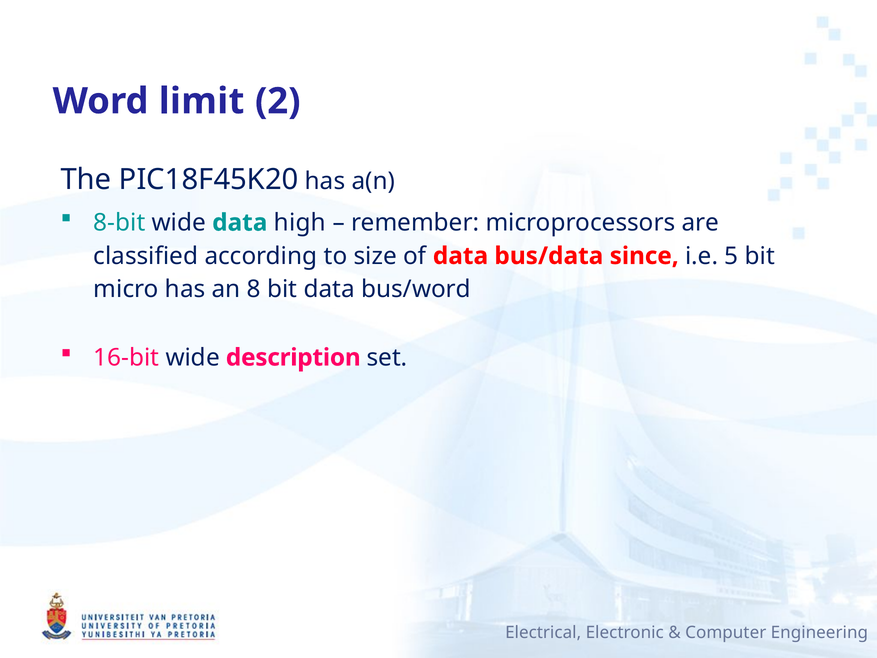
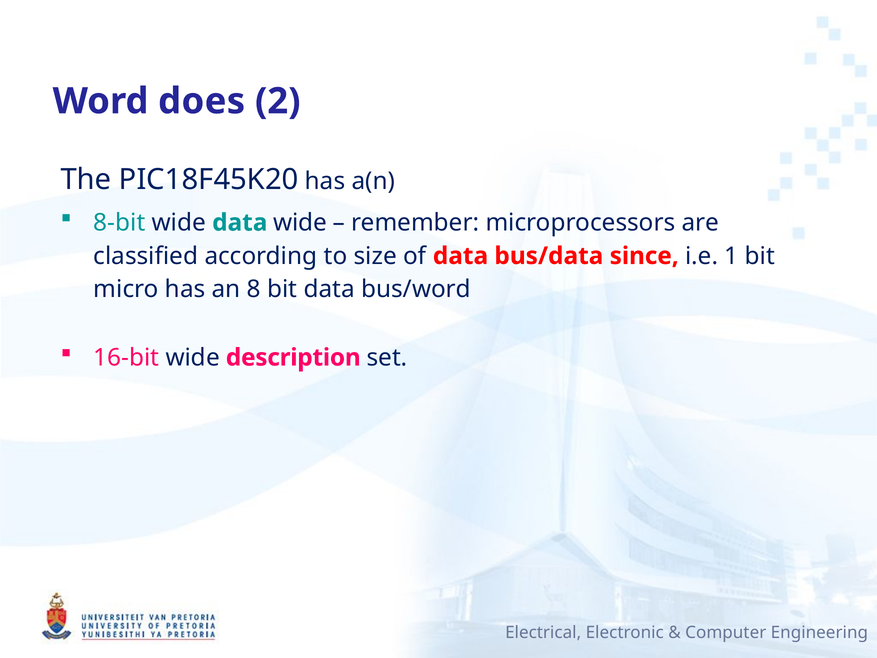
limit: limit -> does (202, 101)
data high: high -> wide (300, 223)
5: 5 -> 1 (731, 256)
